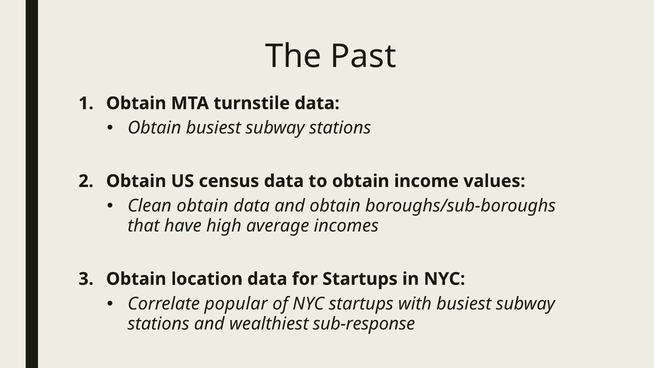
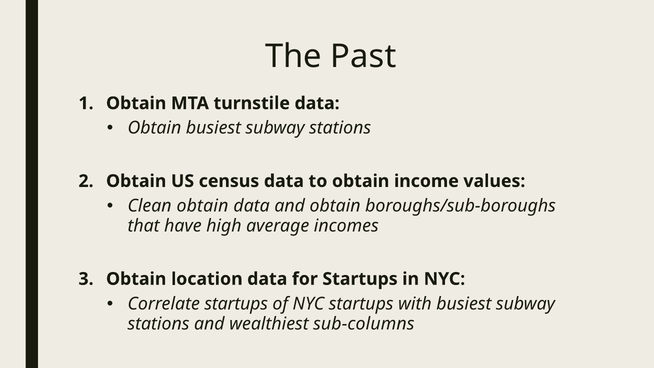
Correlate popular: popular -> startups (236, 304)
sub-response: sub-response -> sub-columns (364, 324)
